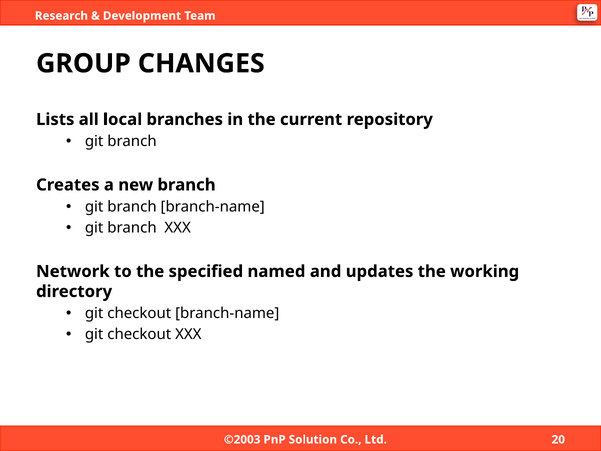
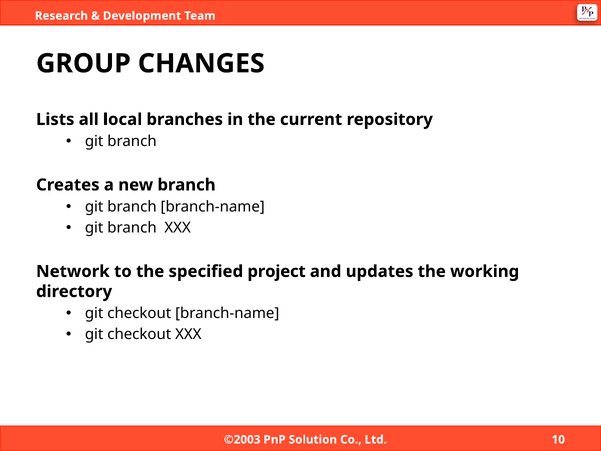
named: named -> project (277, 271)
20: 20 -> 10 (558, 439)
